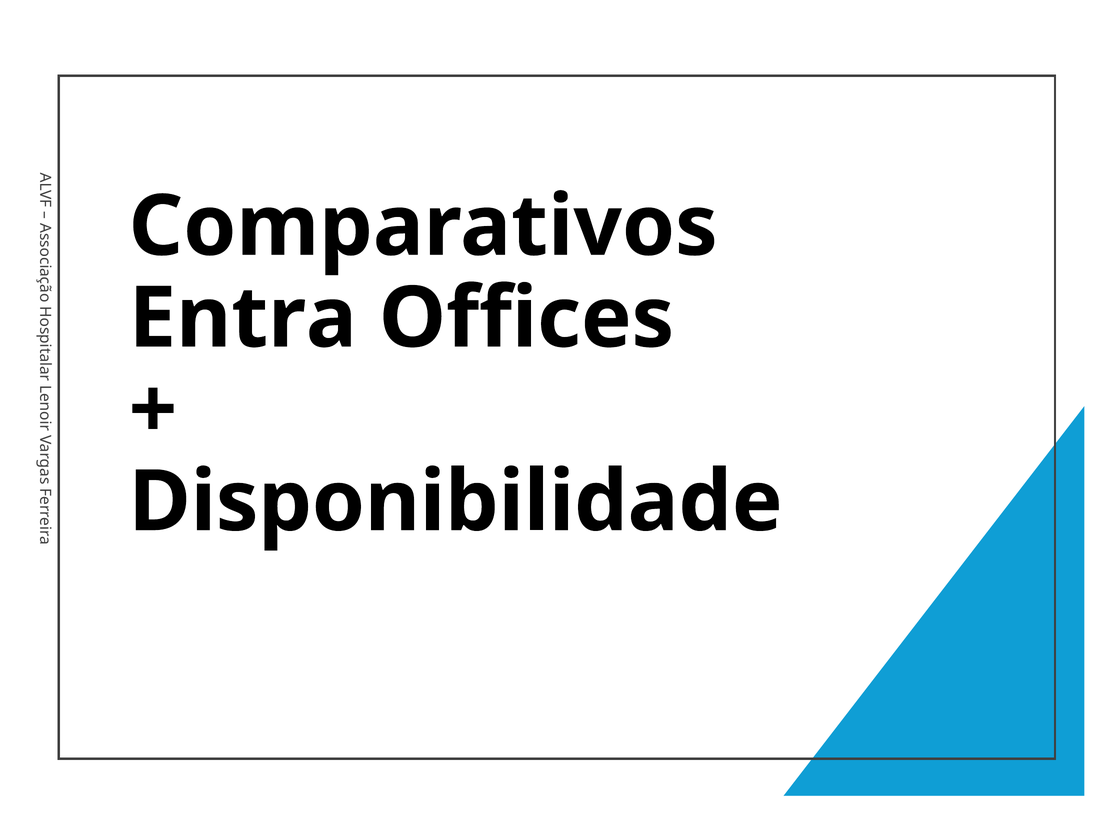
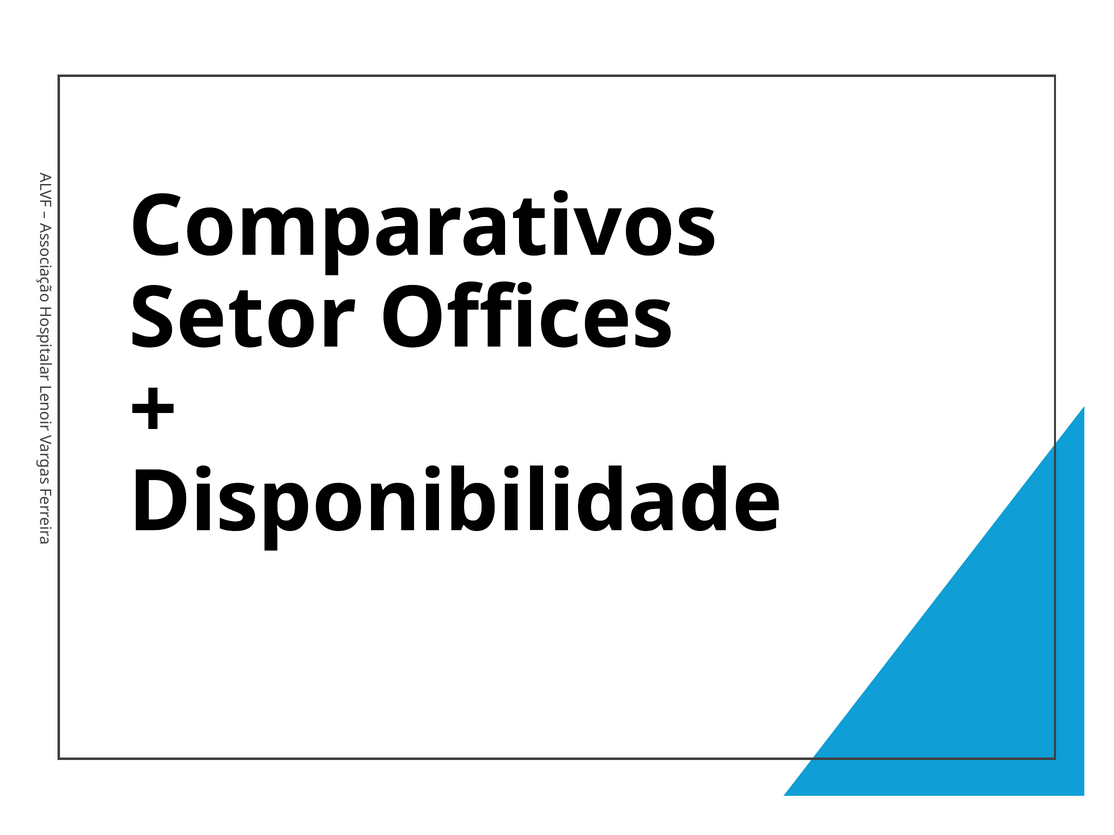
Entra: Entra -> Setor (242, 319)
